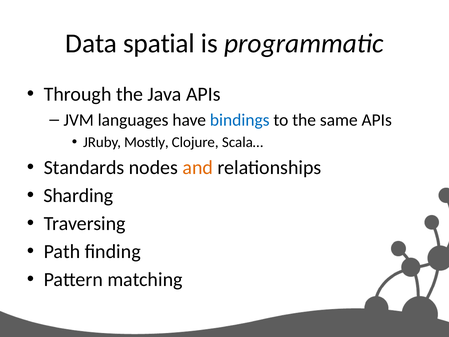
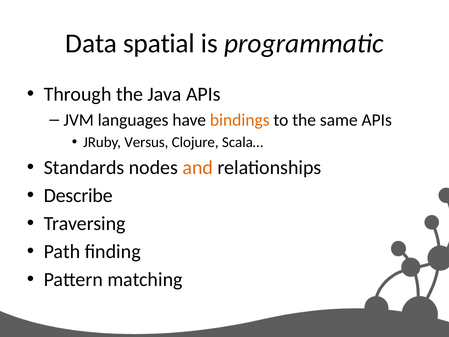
bindings colour: blue -> orange (240, 120)
Mostly: Mostly -> Versus (146, 142)
Sharding: Sharding -> Describe (78, 195)
